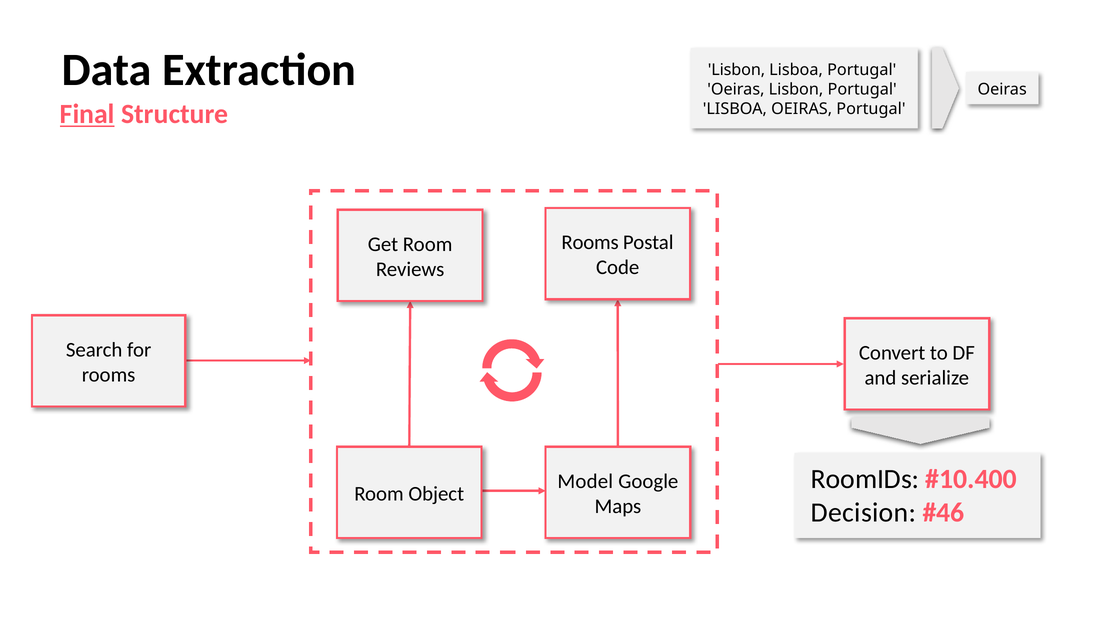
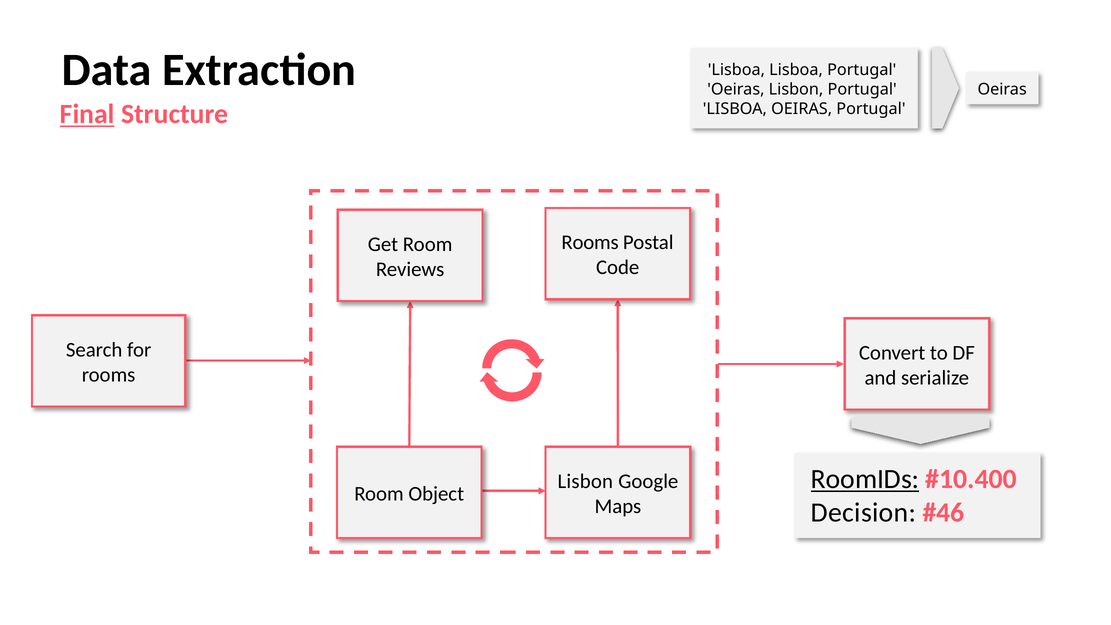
Lisbon: Lisbon -> Lisboa (736, 70)
RoomIDs underline: none -> present (865, 479)
Model: Model -> Lisbon (585, 481)
